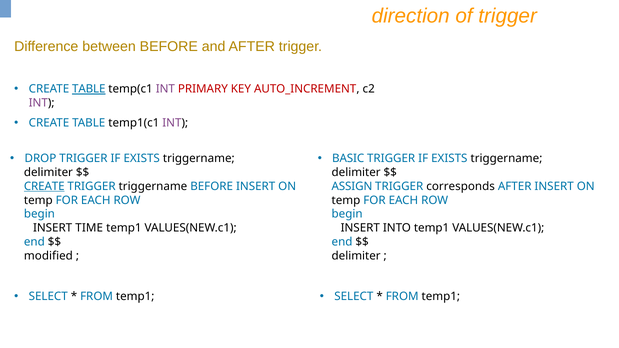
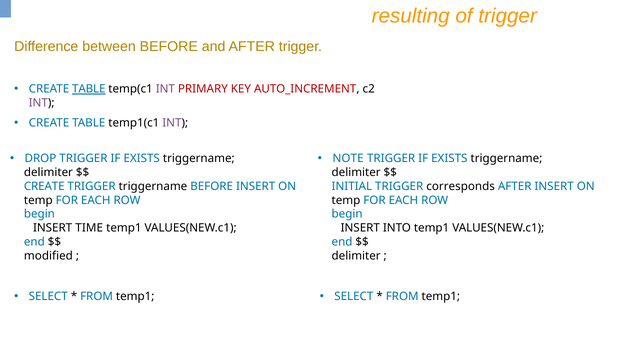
direction: direction -> resulting (411, 16)
BASIC: BASIC -> NOTE (348, 159)
CREATE underline: present -> none (44, 186)
ASSIGN: ASSIGN -> INITIAL (352, 186)
